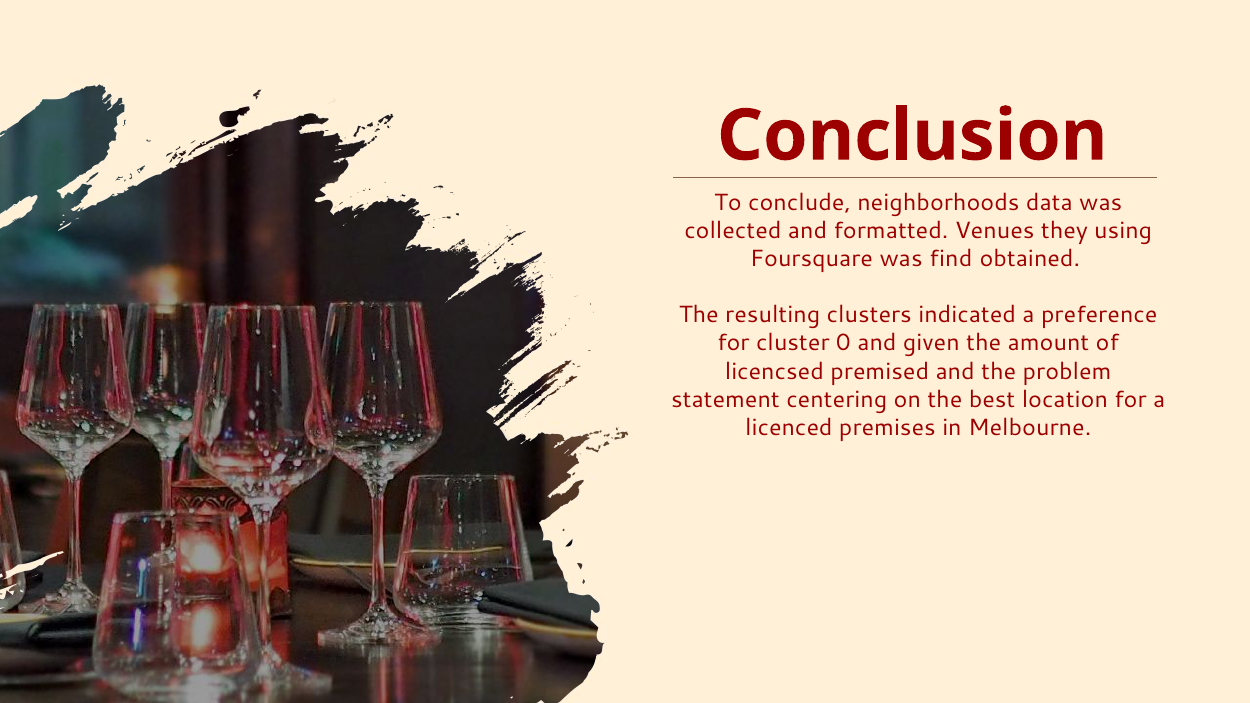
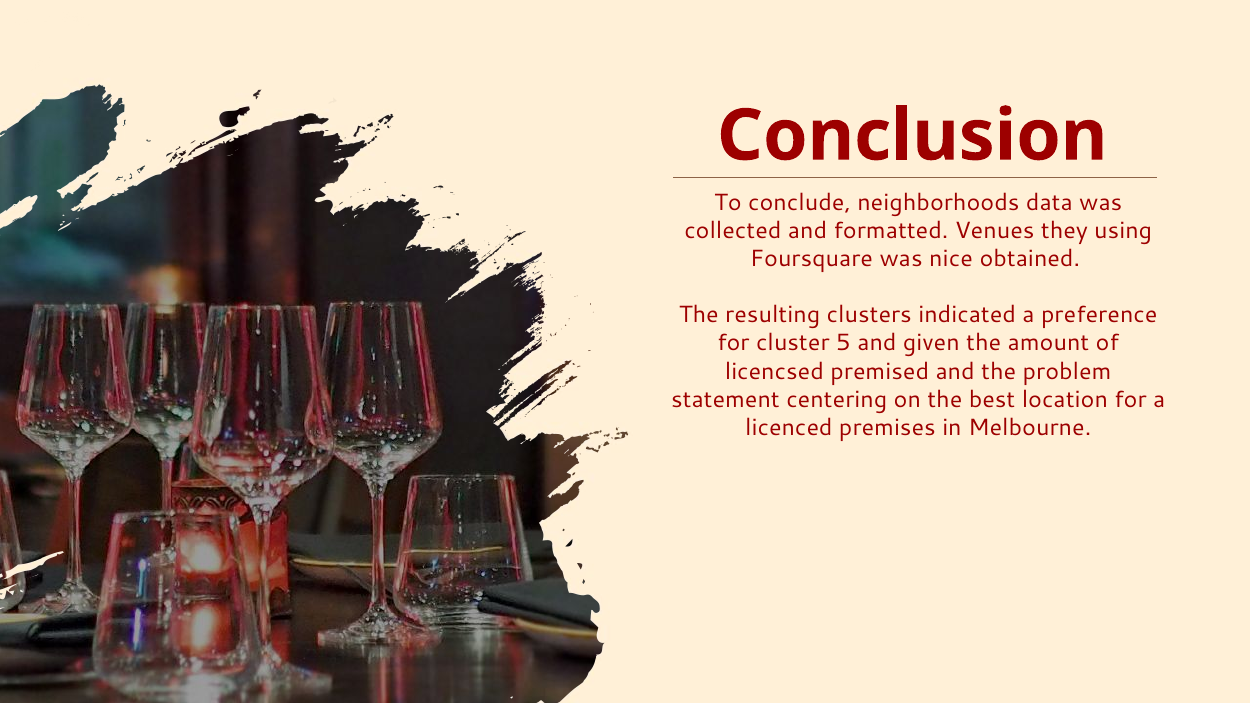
find: find -> nice (951, 259)
0: 0 -> 5 (843, 343)
